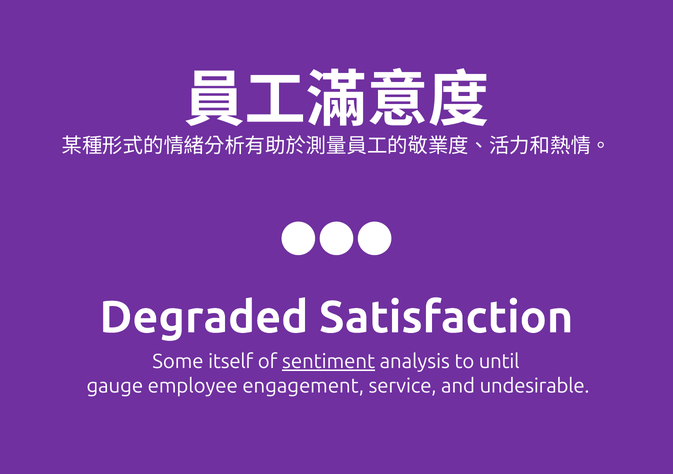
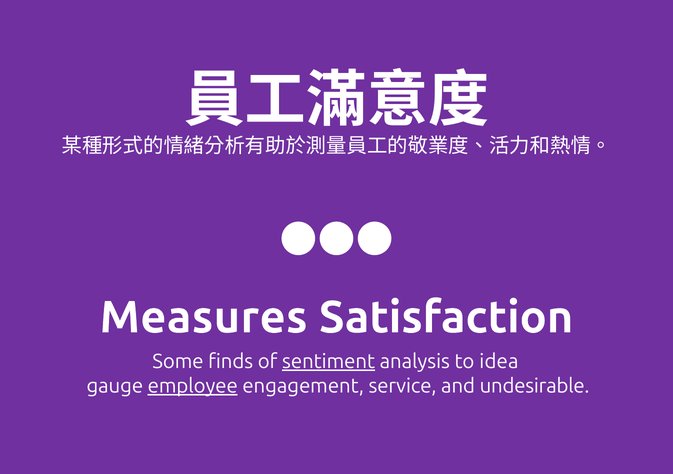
Degraded: Degraded -> Measures (204, 318)
itself: itself -> finds (231, 362)
until: until -> idea (499, 362)
employee underline: none -> present (193, 386)
